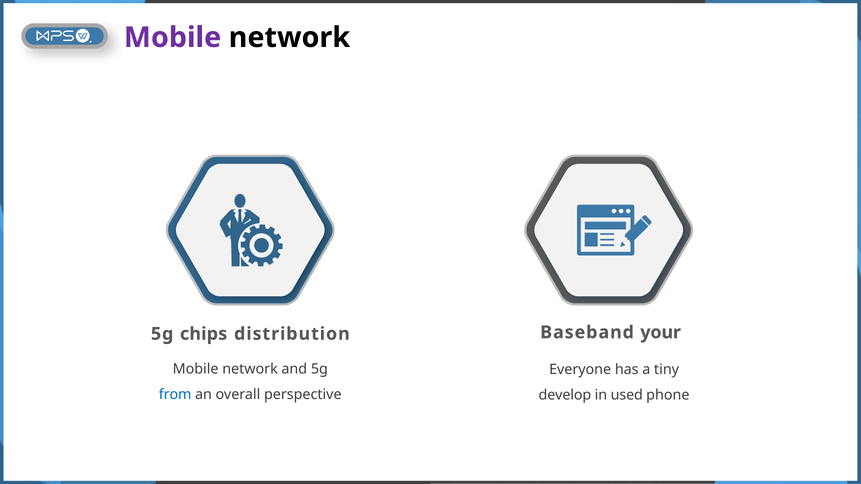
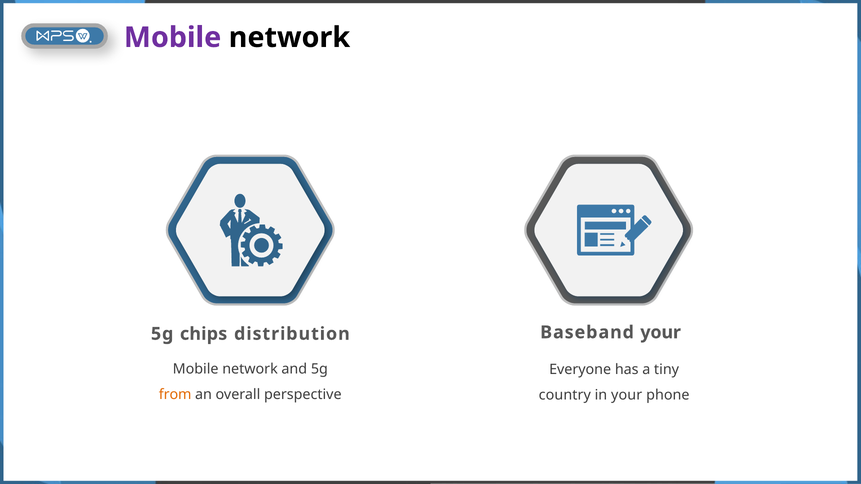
from colour: blue -> orange (175, 395)
develop: develop -> country (565, 395)
in used: used -> your (627, 395)
